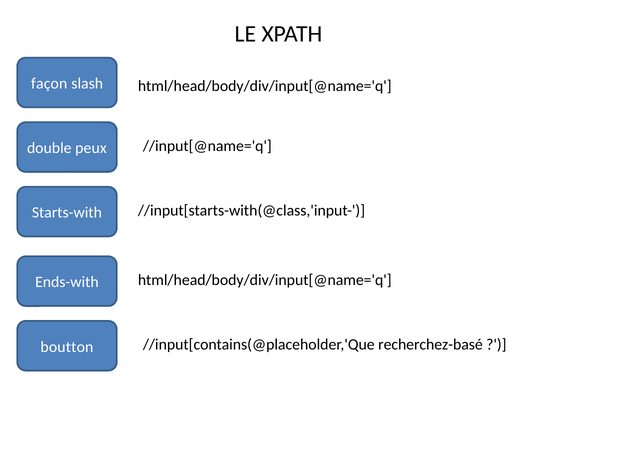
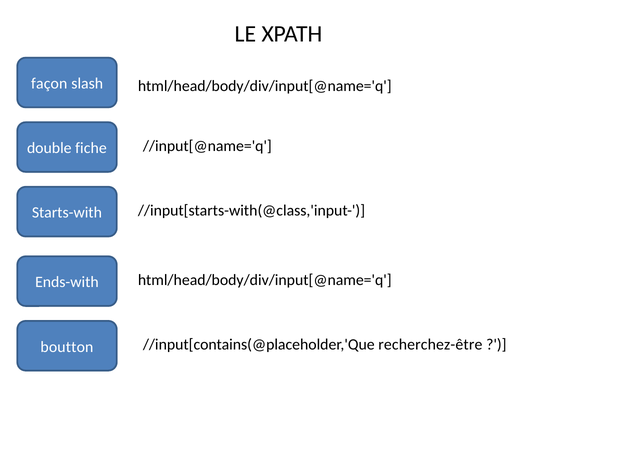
peux: peux -> fiche (91, 148)
recherchez-basé: recherchez-basé -> recherchez-être (430, 345)
